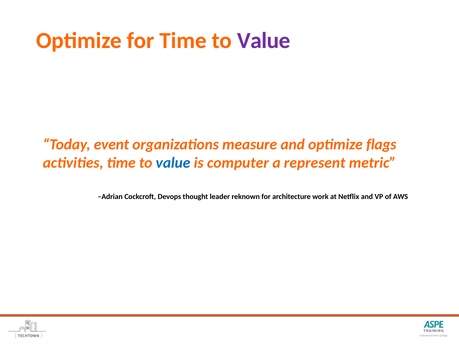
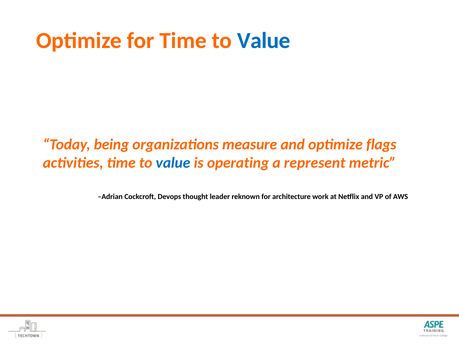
Value colour: purple -> blue (264, 41)
event: event -> being (111, 144)
computer: computer -> operating (238, 163)
